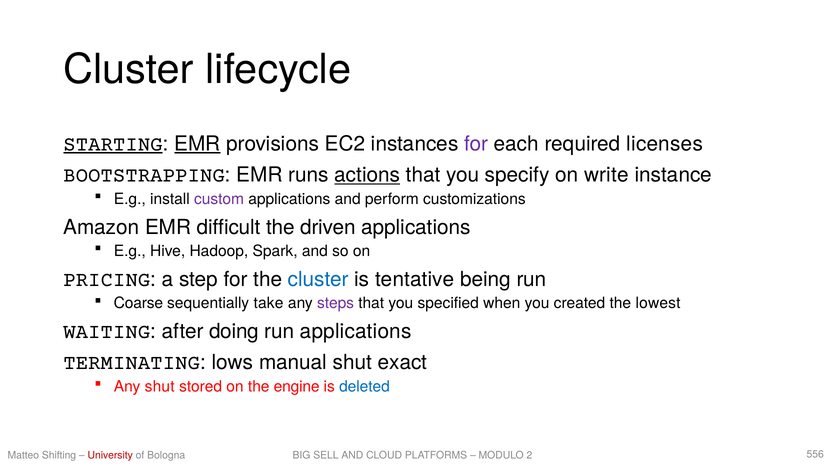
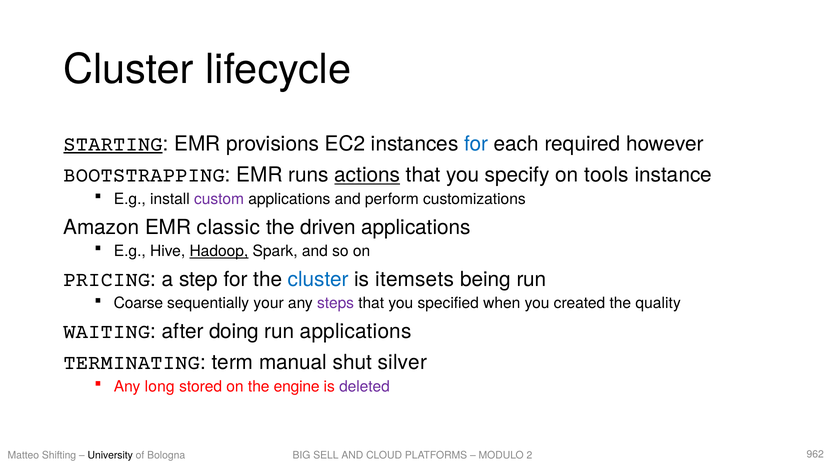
EMR underline: present -> none (197, 144)
for colour: purple -> blue (476, 144)
licenses: licenses -> however (665, 144)
write: write -> tools (606, 175)
difficult: difficult -> classic (229, 227)
Hadoop underline: none -> present (219, 251)
tentative: tentative -> itemsets (415, 279)
take: take -> your (269, 303)
lowest: lowest -> quality (658, 303)
lows: lows -> term (232, 363)
exact: exact -> silver (402, 363)
Any shut: shut -> long (160, 386)
deleted colour: blue -> purple (364, 386)
University colour: red -> black (110, 455)
556: 556 -> 962 (815, 454)
